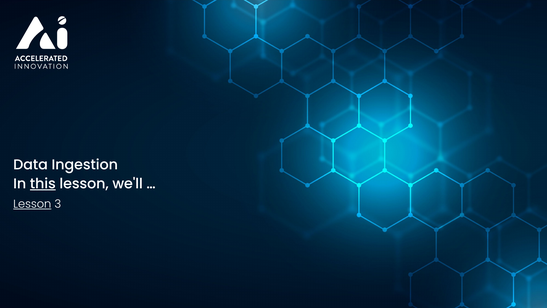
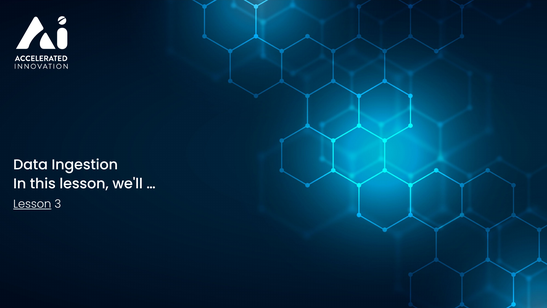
this underline: present -> none (43, 183)
